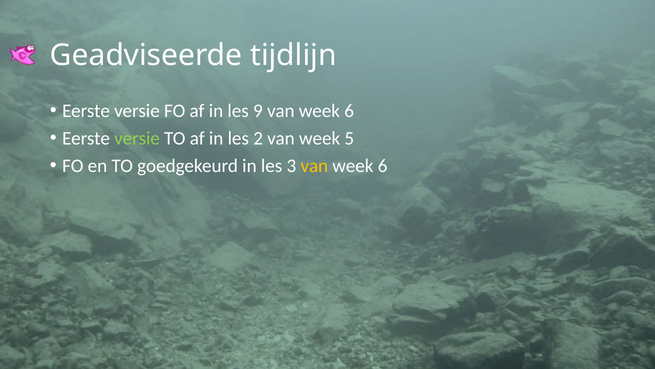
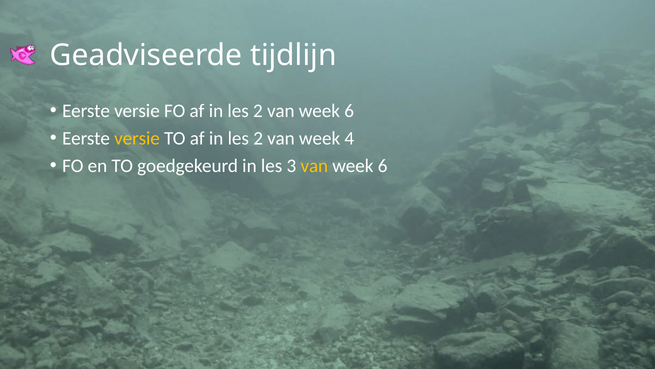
9: 9 -> 2 (258, 111)
versie colour: light green -> yellow (137, 138)
5: 5 -> 4 (349, 138)
